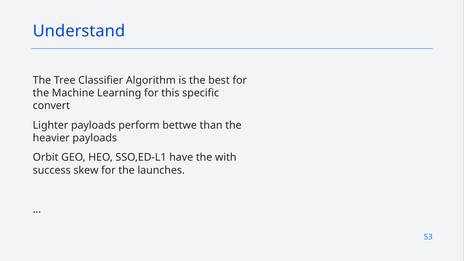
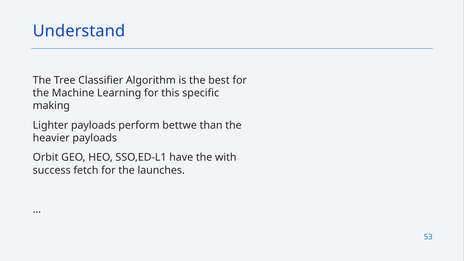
convert: convert -> making (51, 106)
skew: skew -> fetch (86, 170)
